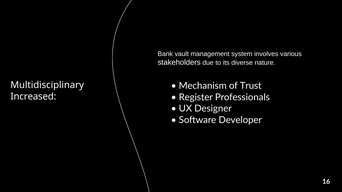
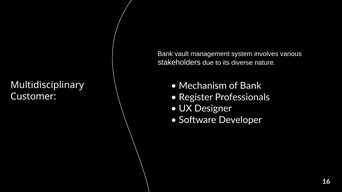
of Trust: Trust -> Bank (251, 86)
Increased: Increased -> Customer (33, 97)
